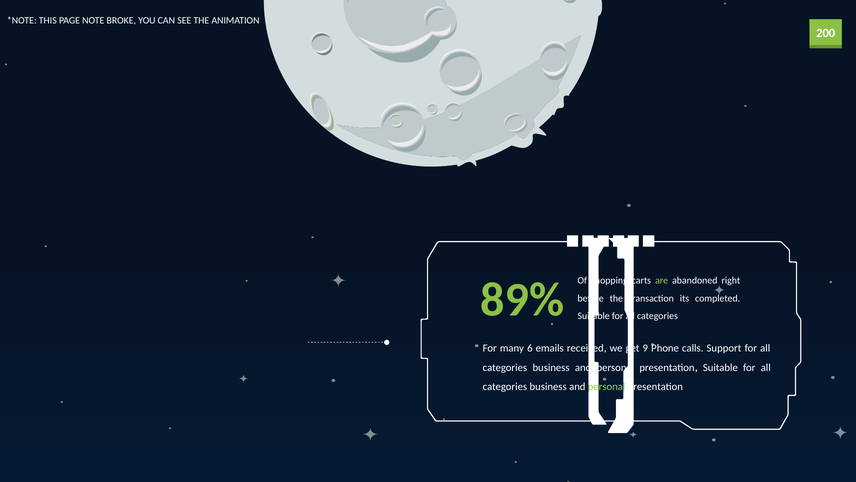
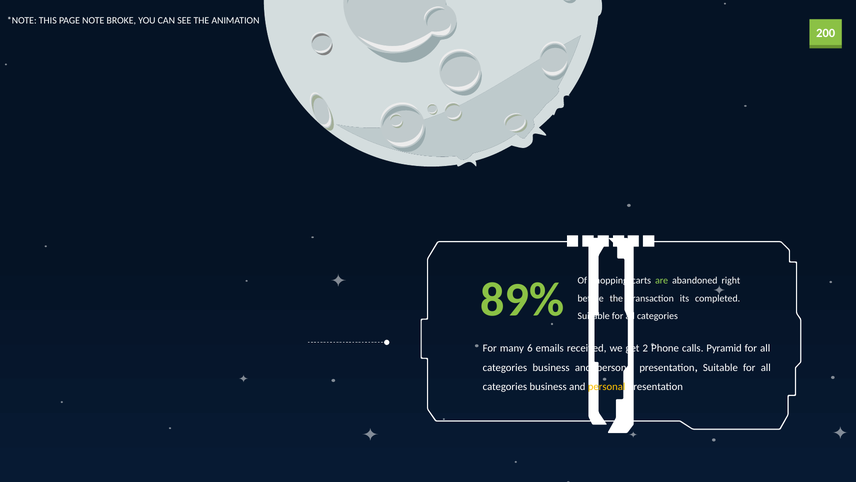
9: 9 -> 2 (645, 348)
Support: Support -> Pyramid (724, 348)
personal colour: light green -> yellow (607, 386)
